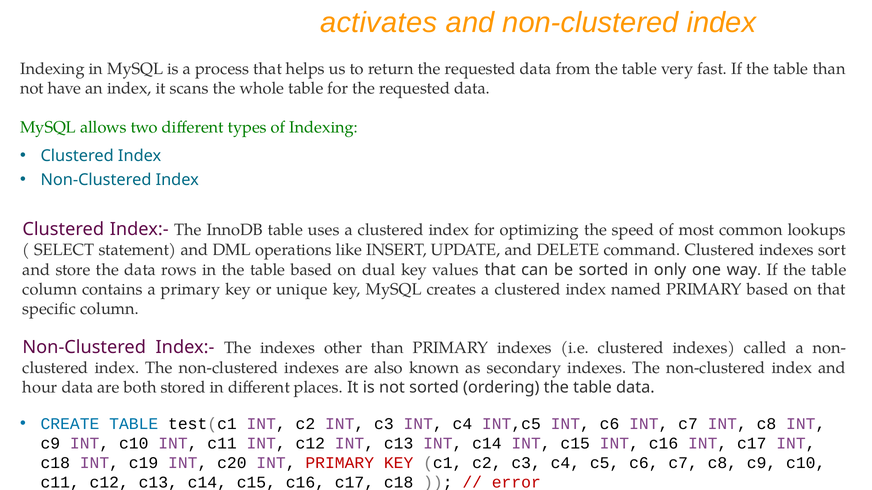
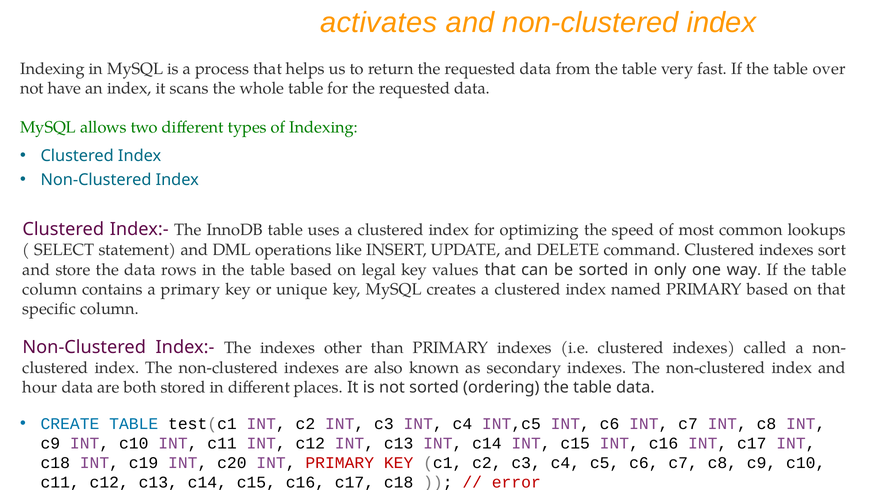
table than: than -> over (829, 69)
dual: dual -> legal (379, 270)
